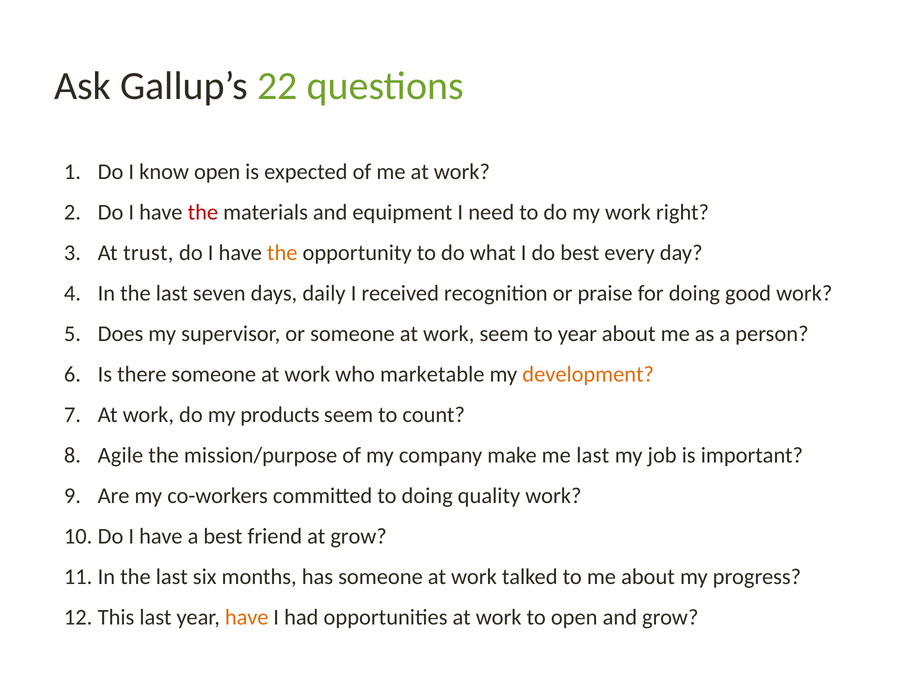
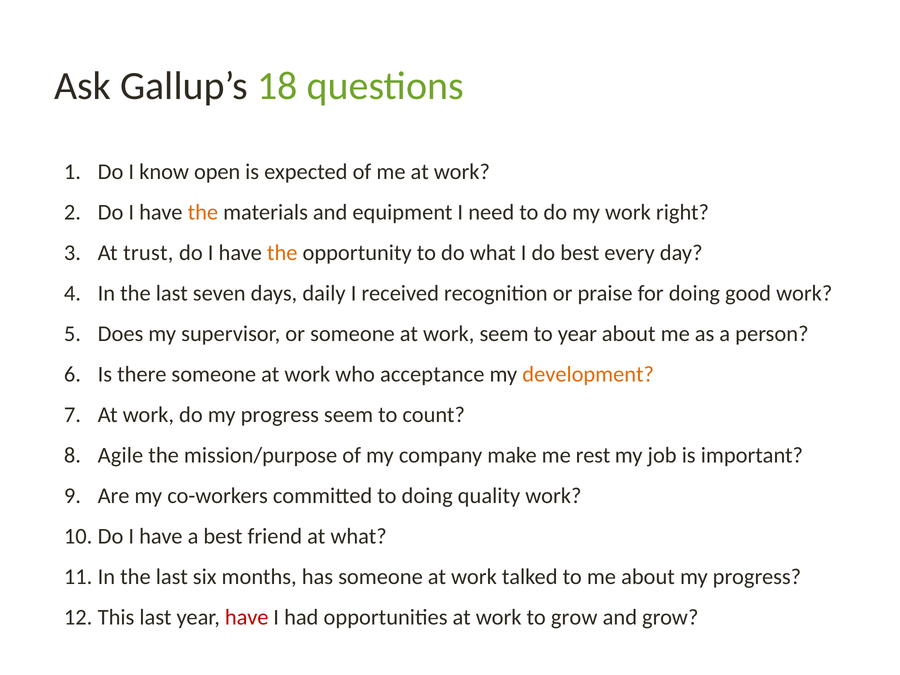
22: 22 -> 18 (277, 86)
the colour: red -> orange (203, 213)
marketable: marketable -> acceptance (432, 375)
do my products: products -> progress (280, 415)
me last: last -> rest (593, 456)
at grow: grow -> what (359, 537)
have colour: orange -> red (247, 618)
to open: open -> grow (574, 618)
